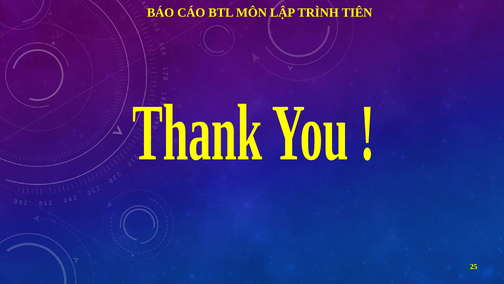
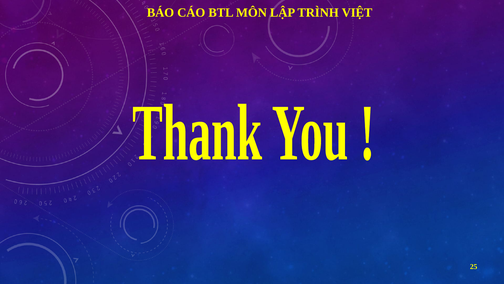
TIÊN: TIÊN -> VIỆT (357, 13)
